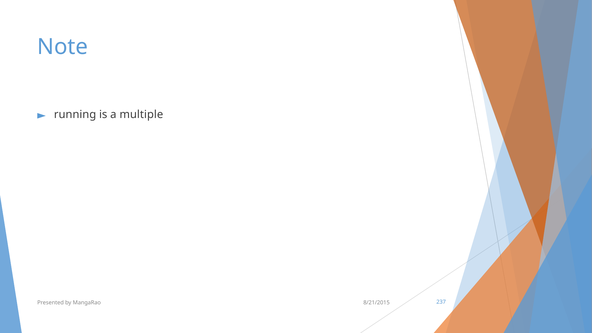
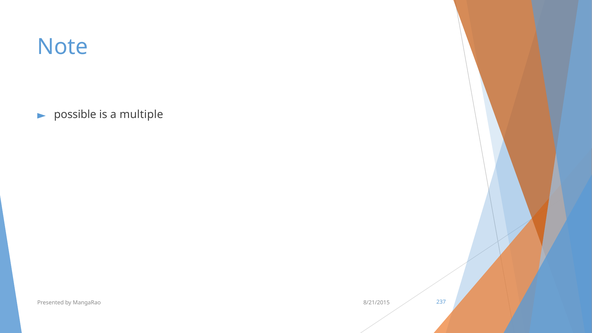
running: running -> possible (75, 115)
